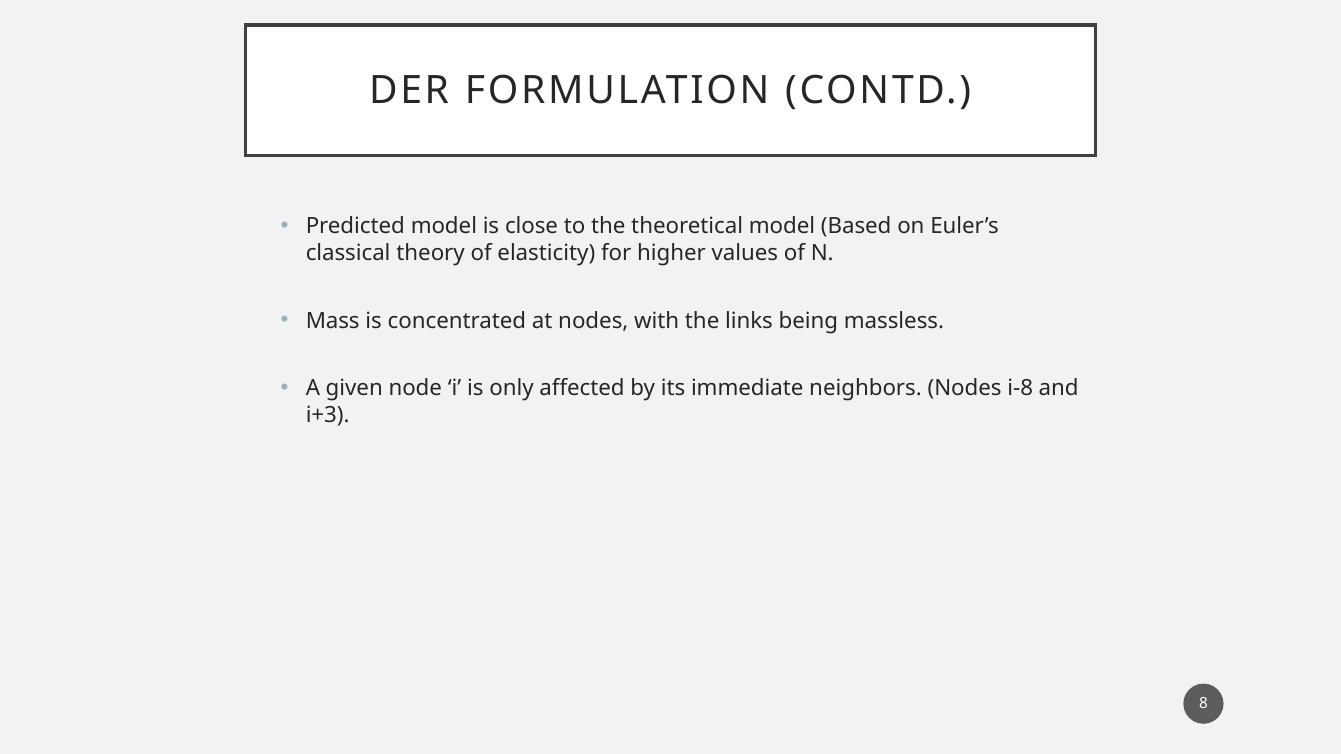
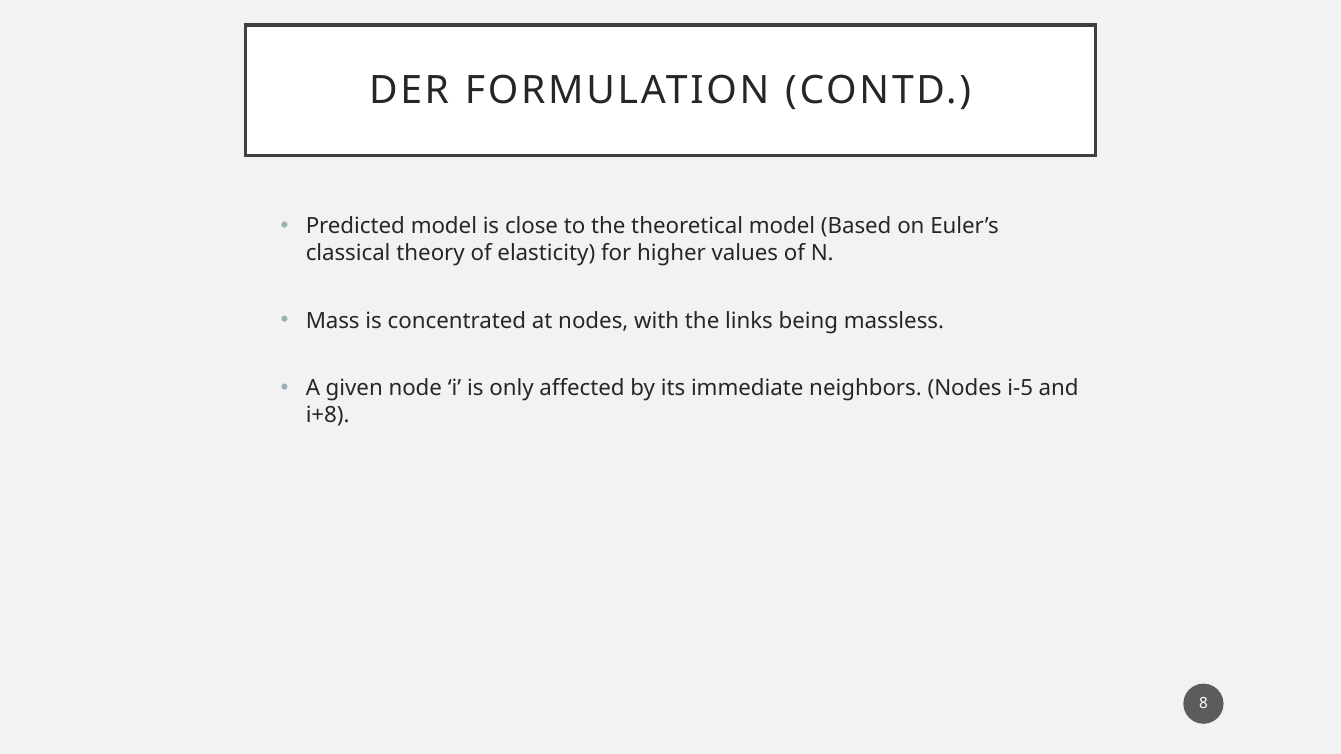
i-8: i-8 -> i-5 (1020, 389)
i+3: i+3 -> i+8 (328, 415)
